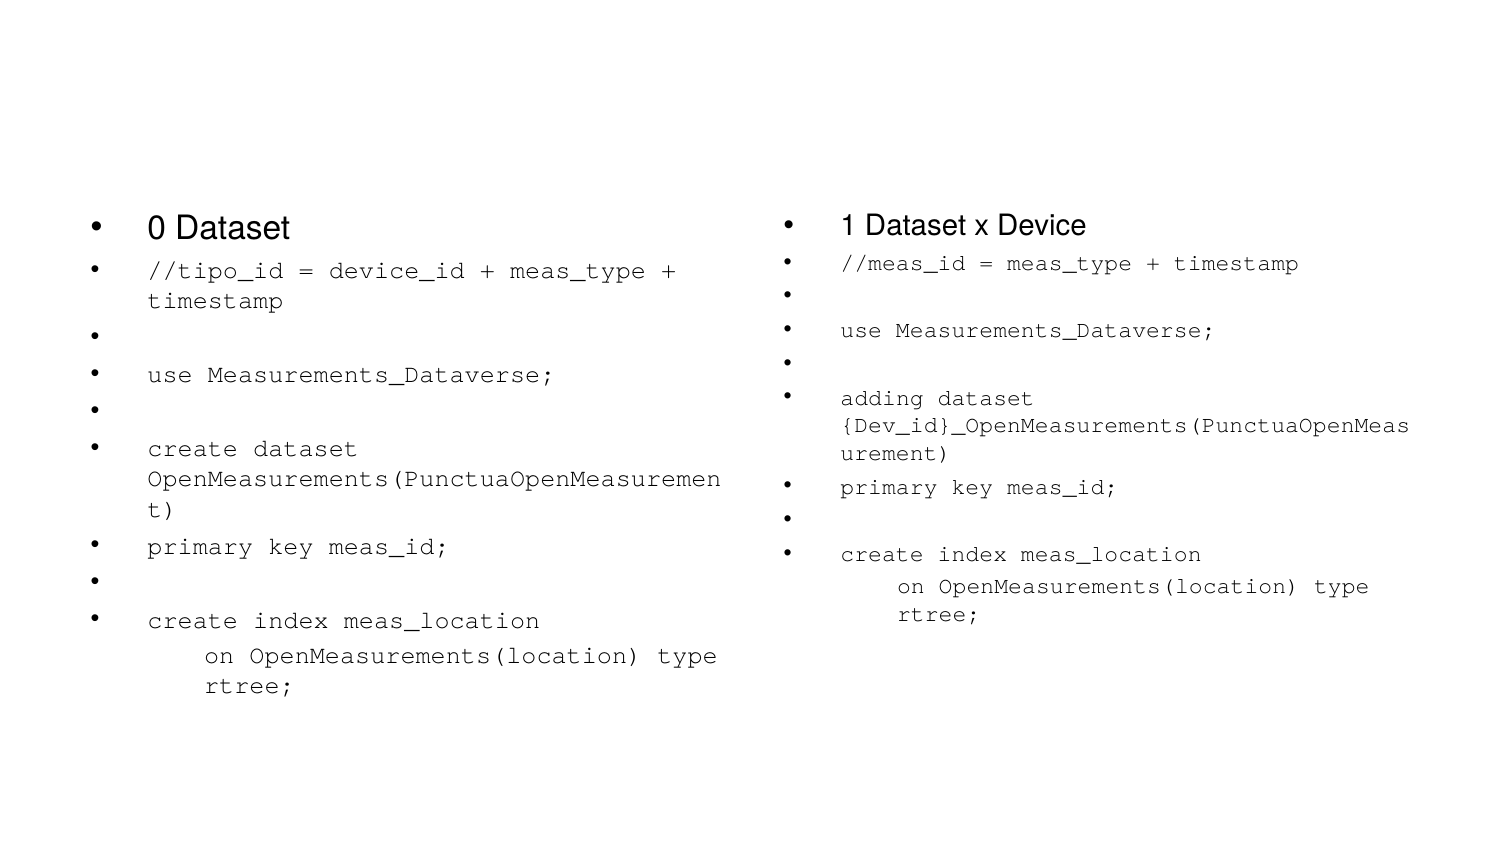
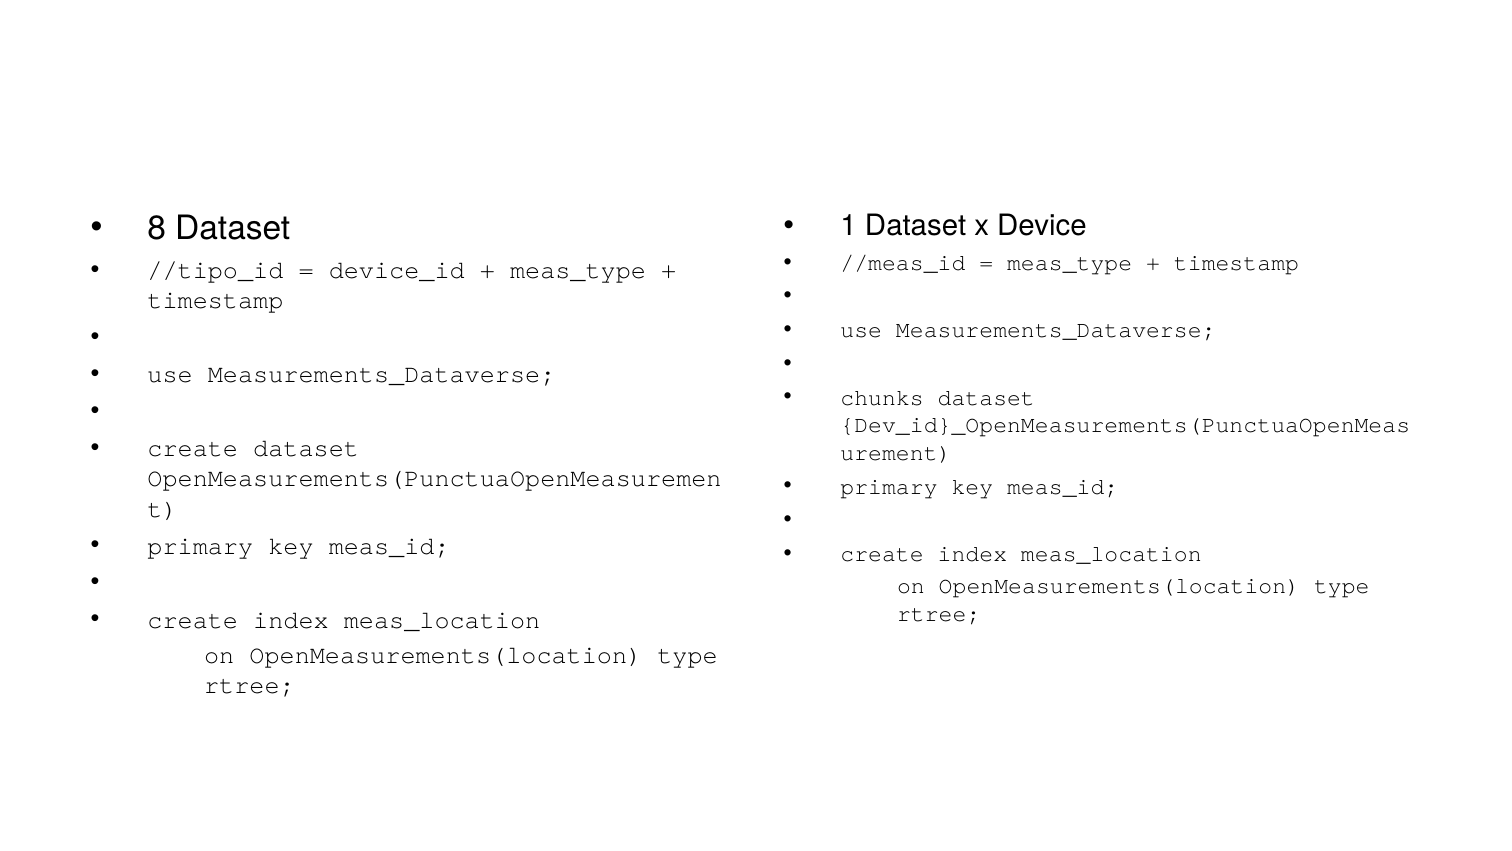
0: 0 -> 8 (157, 229)
adding: adding -> chunks (882, 397)
